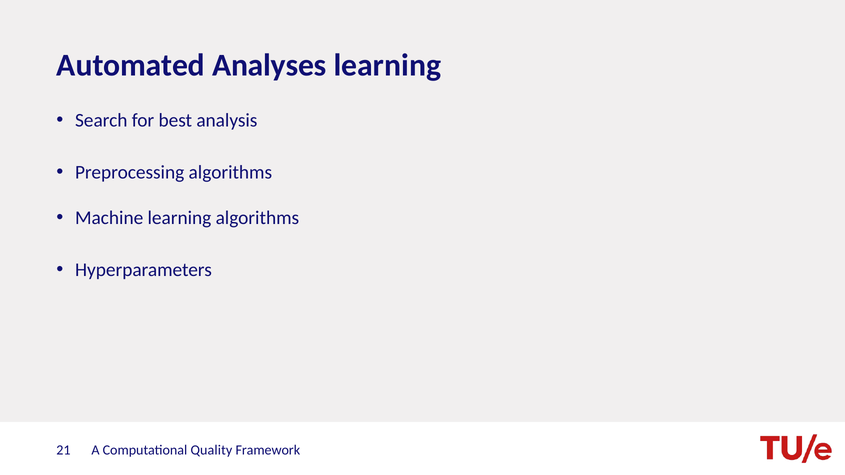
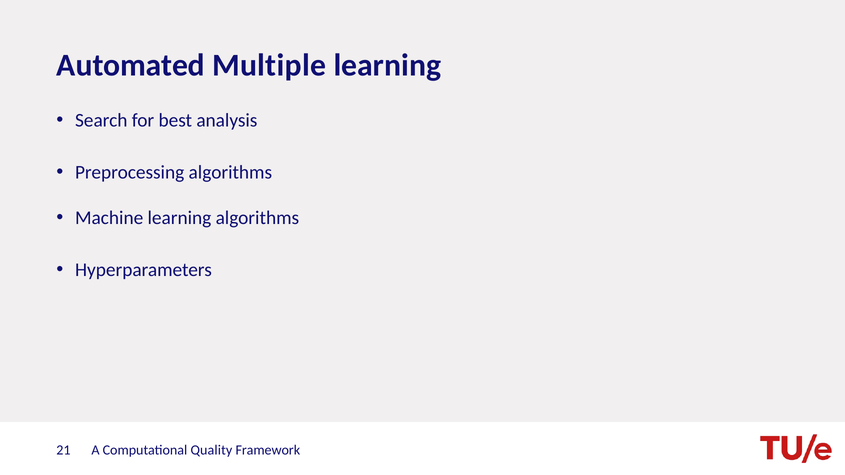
Analyses: Analyses -> Multiple (269, 65)
